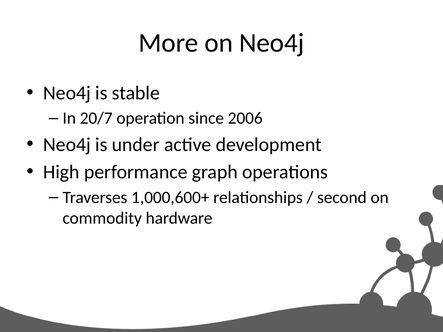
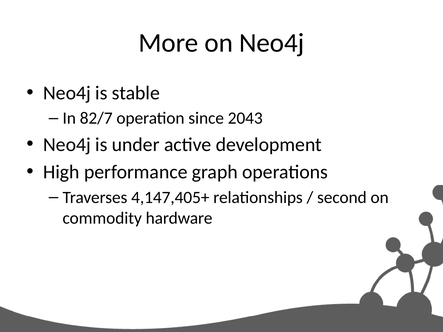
20/7: 20/7 -> 82/7 (96, 118)
2006: 2006 -> 2043 (245, 118)
1,000,600+: 1,000,600+ -> 4,147,405+ (170, 198)
